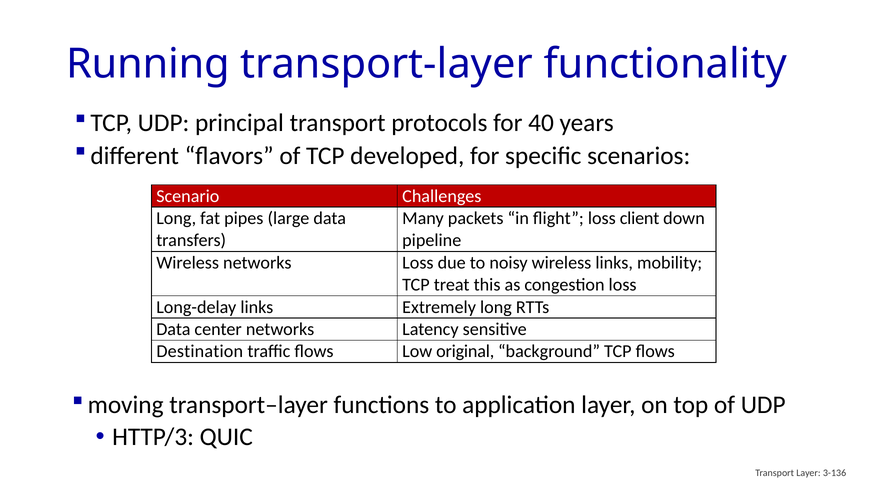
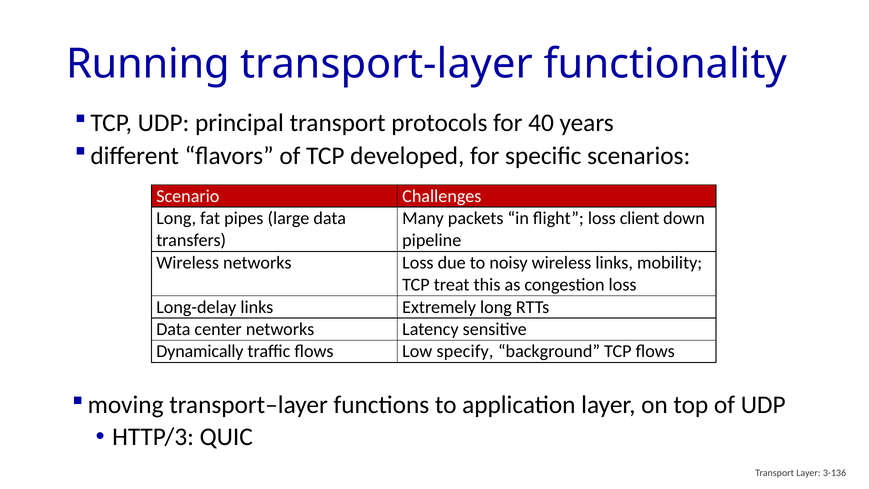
Destination: Destination -> Dynamically (200, 351)
original: original -> specify (465, 351)
